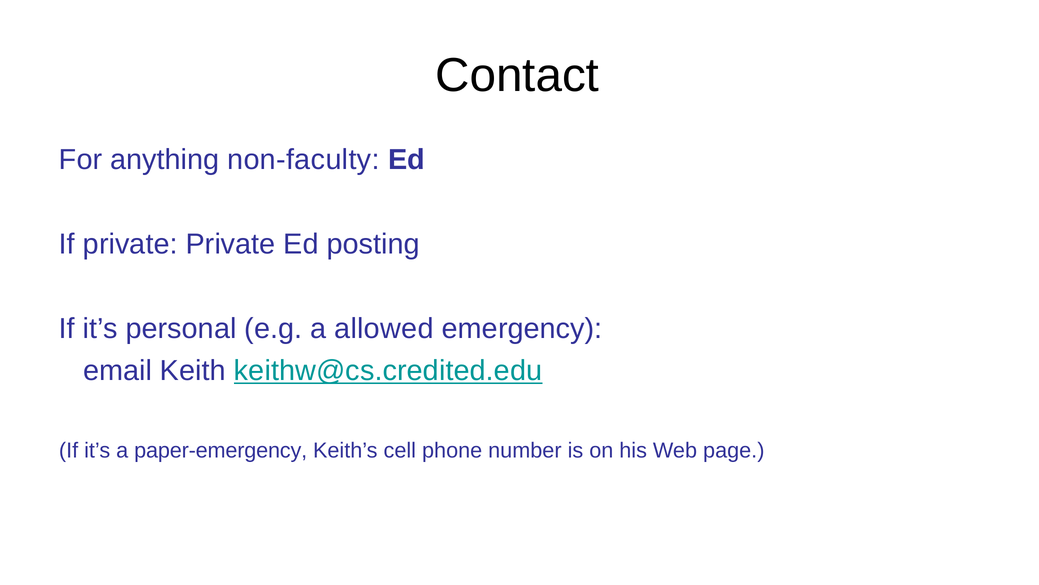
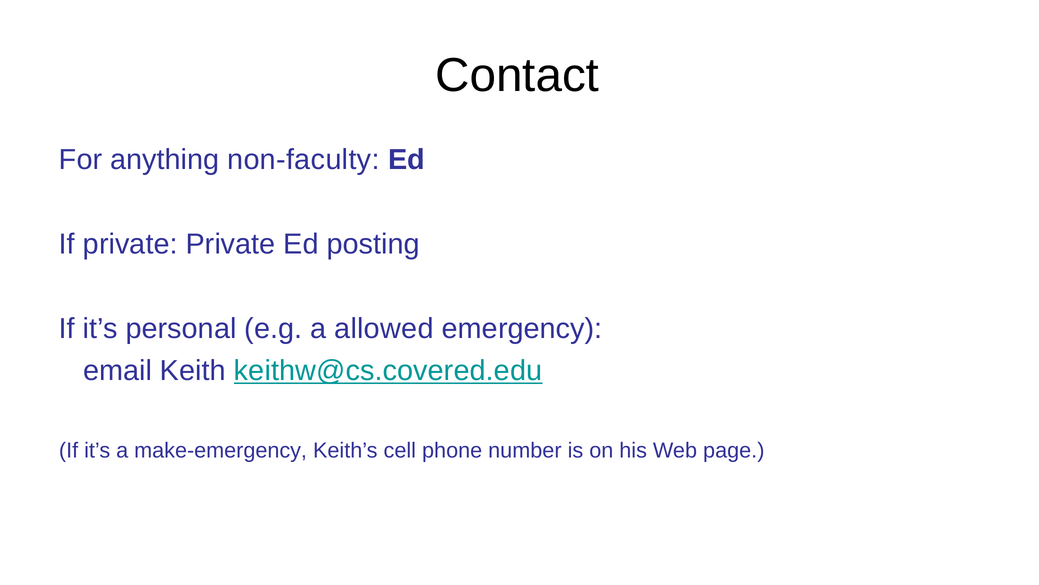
keithw@cs.credited.edu: keithw@cs.credited.edu -> keithw@cs.covered.edu (388, 370)
paper-emergency: paper-emergency -> make-emergency (221, 450)
